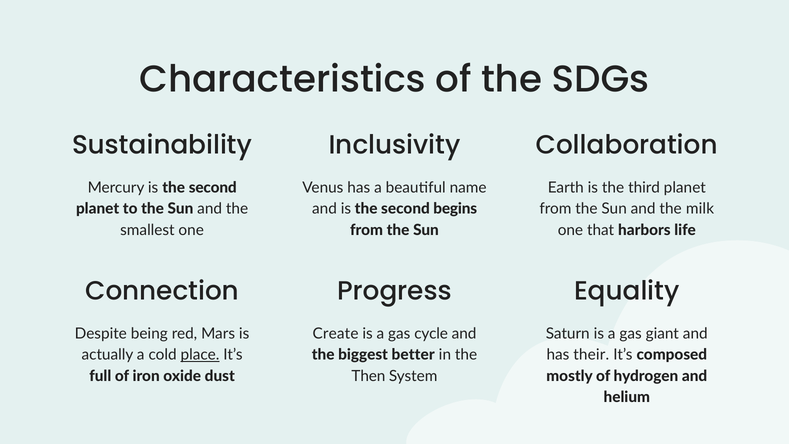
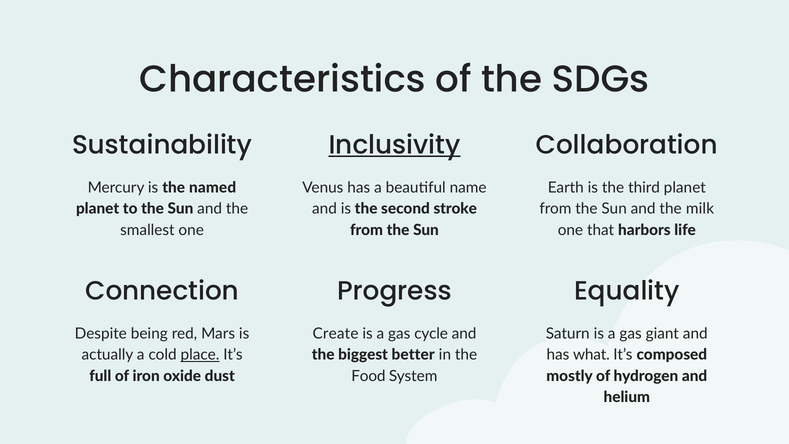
Inclusivity underline: none -> present (395, 145)
Mercury is the second: second -> named (213, 188)
begins: begins -> stroke (455, 209)
their: their -> what (591, 355)
Then: Then -> Food (368, 376)
